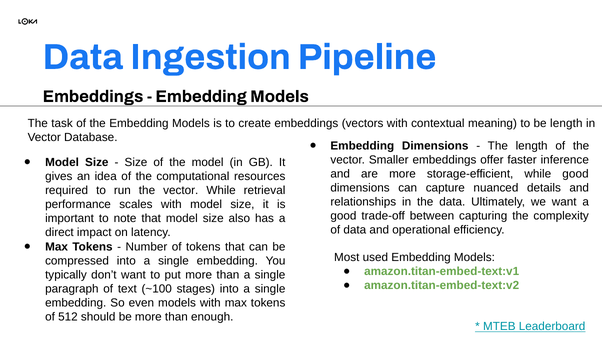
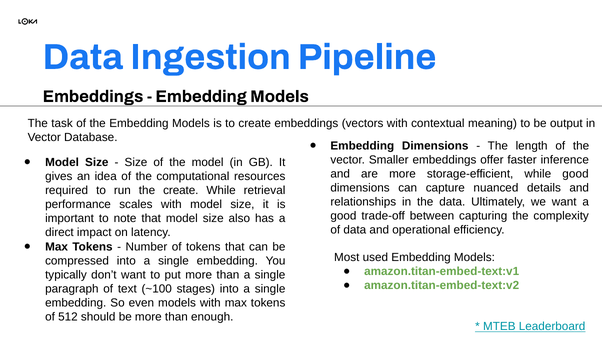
be length: length -> output (566, 123)
run the vector: vector -> create (181, 190)
